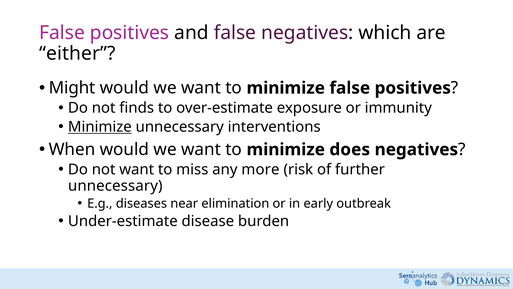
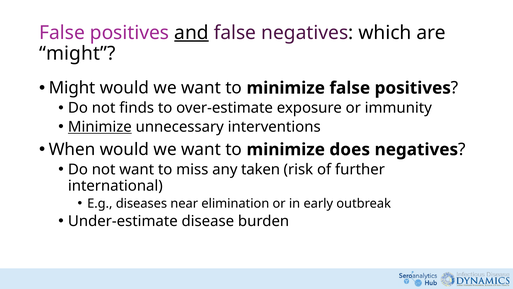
and underline: none -> present (192, 33)
either: either -> might (77, 53)
more: more -> taken (261, 169)
unnecessary: unnecessary -> international (115, 186)
